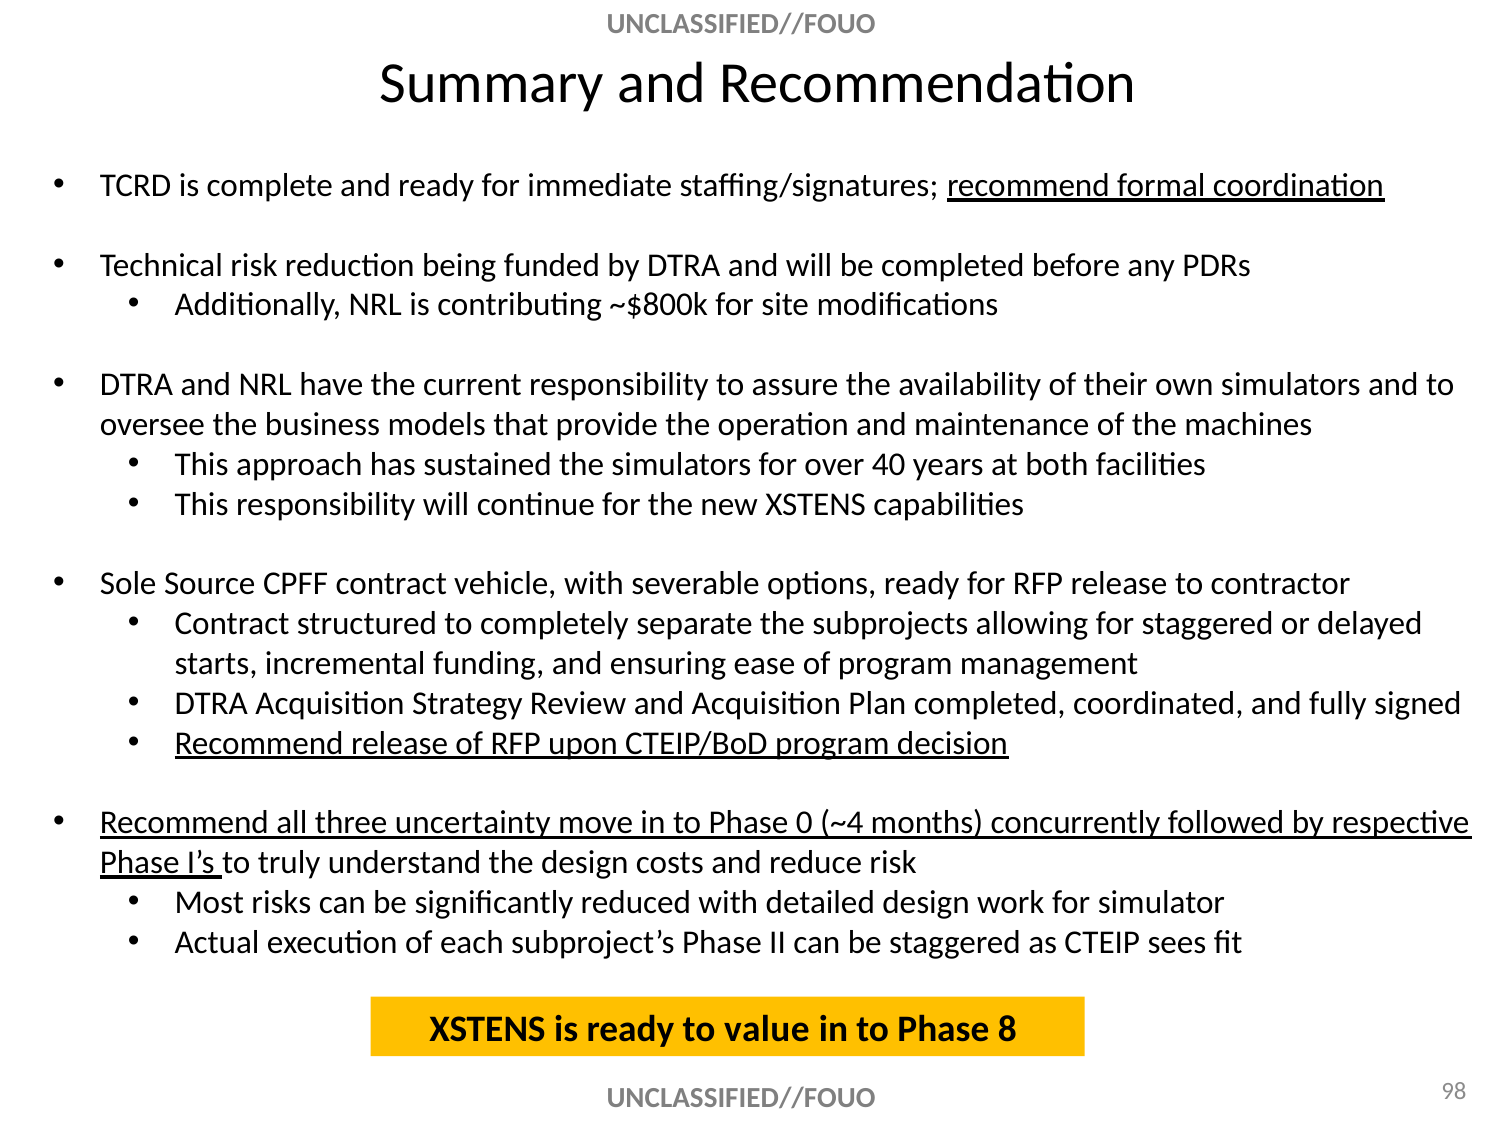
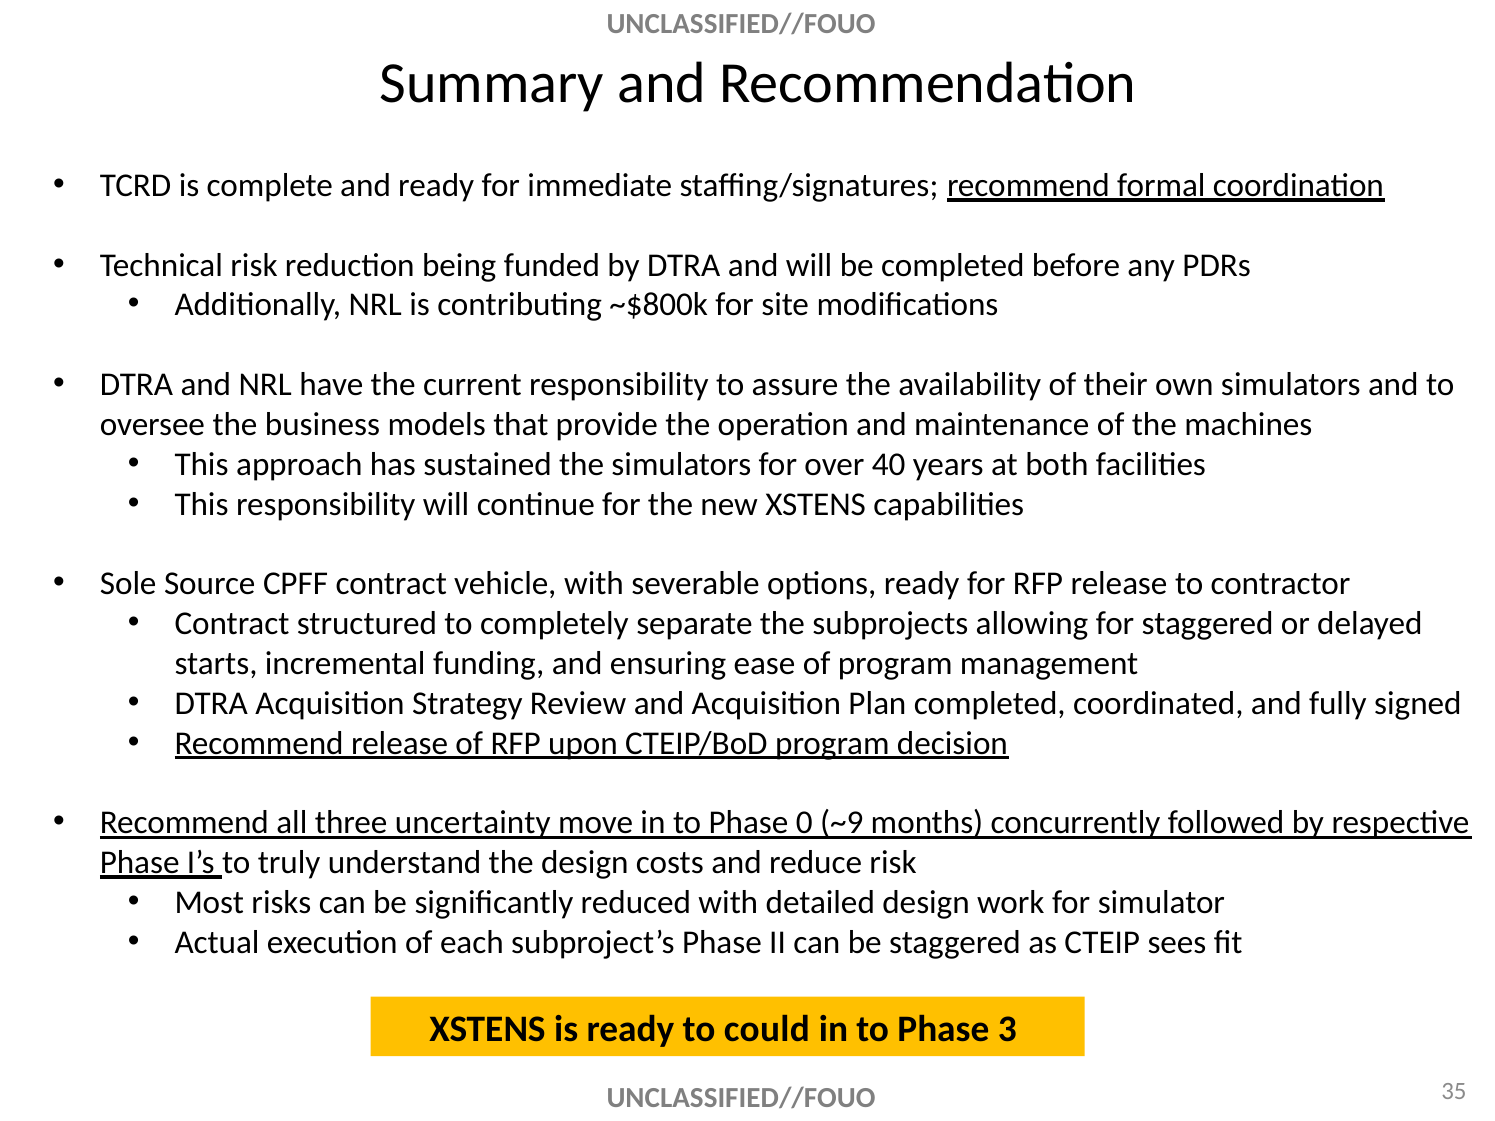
~4: ~4 -> ~9 (842, 823)
value: value -> could (767, 1029)
8: 8 -> 3 (1007, 1029)
98: 98 -> 35 (1454, 1092)
